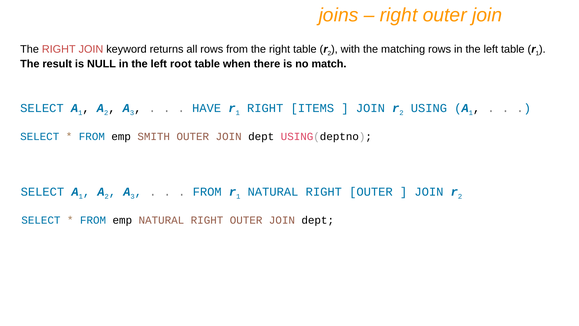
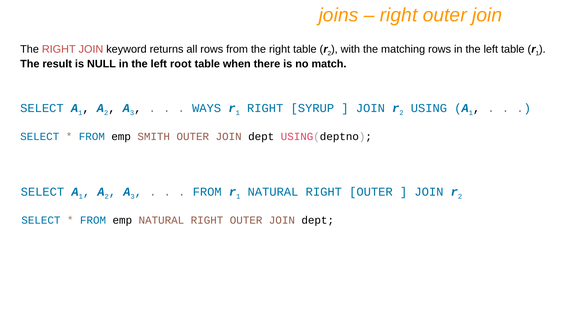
HAVE: HAVE -> WAYS (207, 108)
ITEMS: ITEMS -> SYRUP (312, 108)
